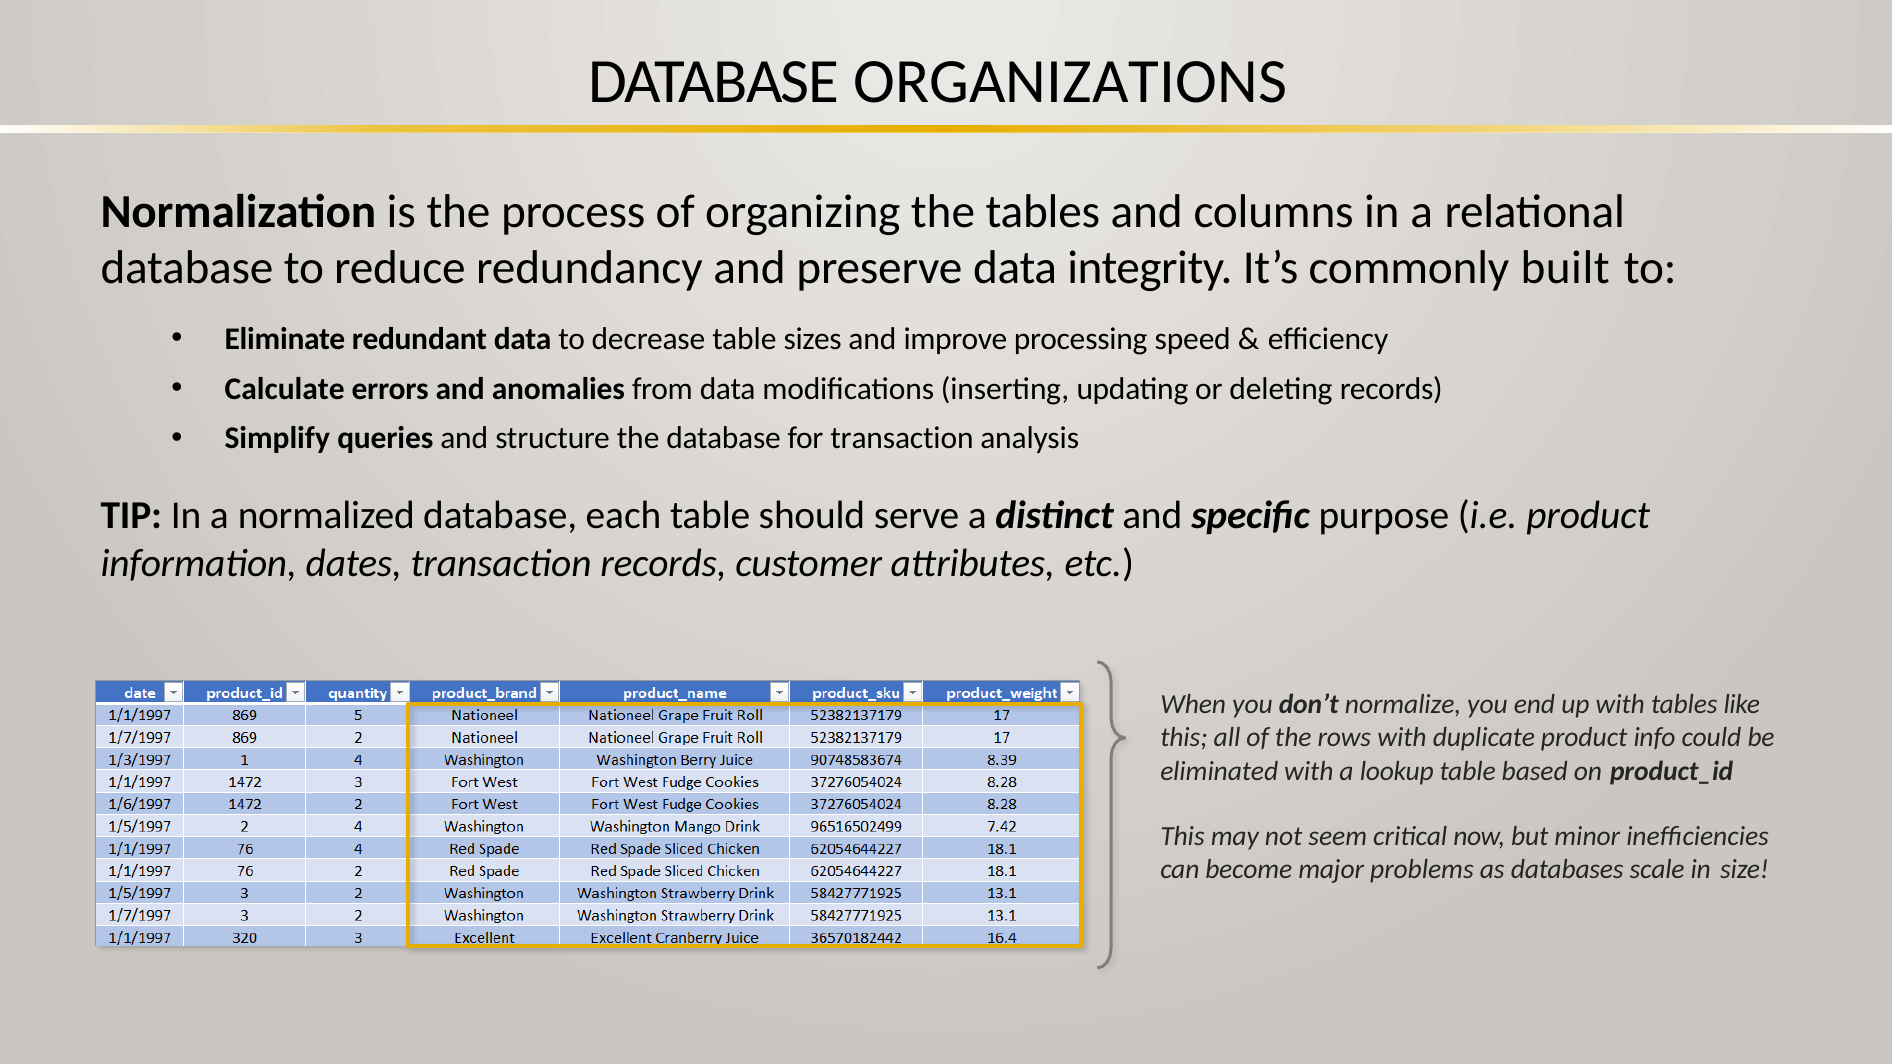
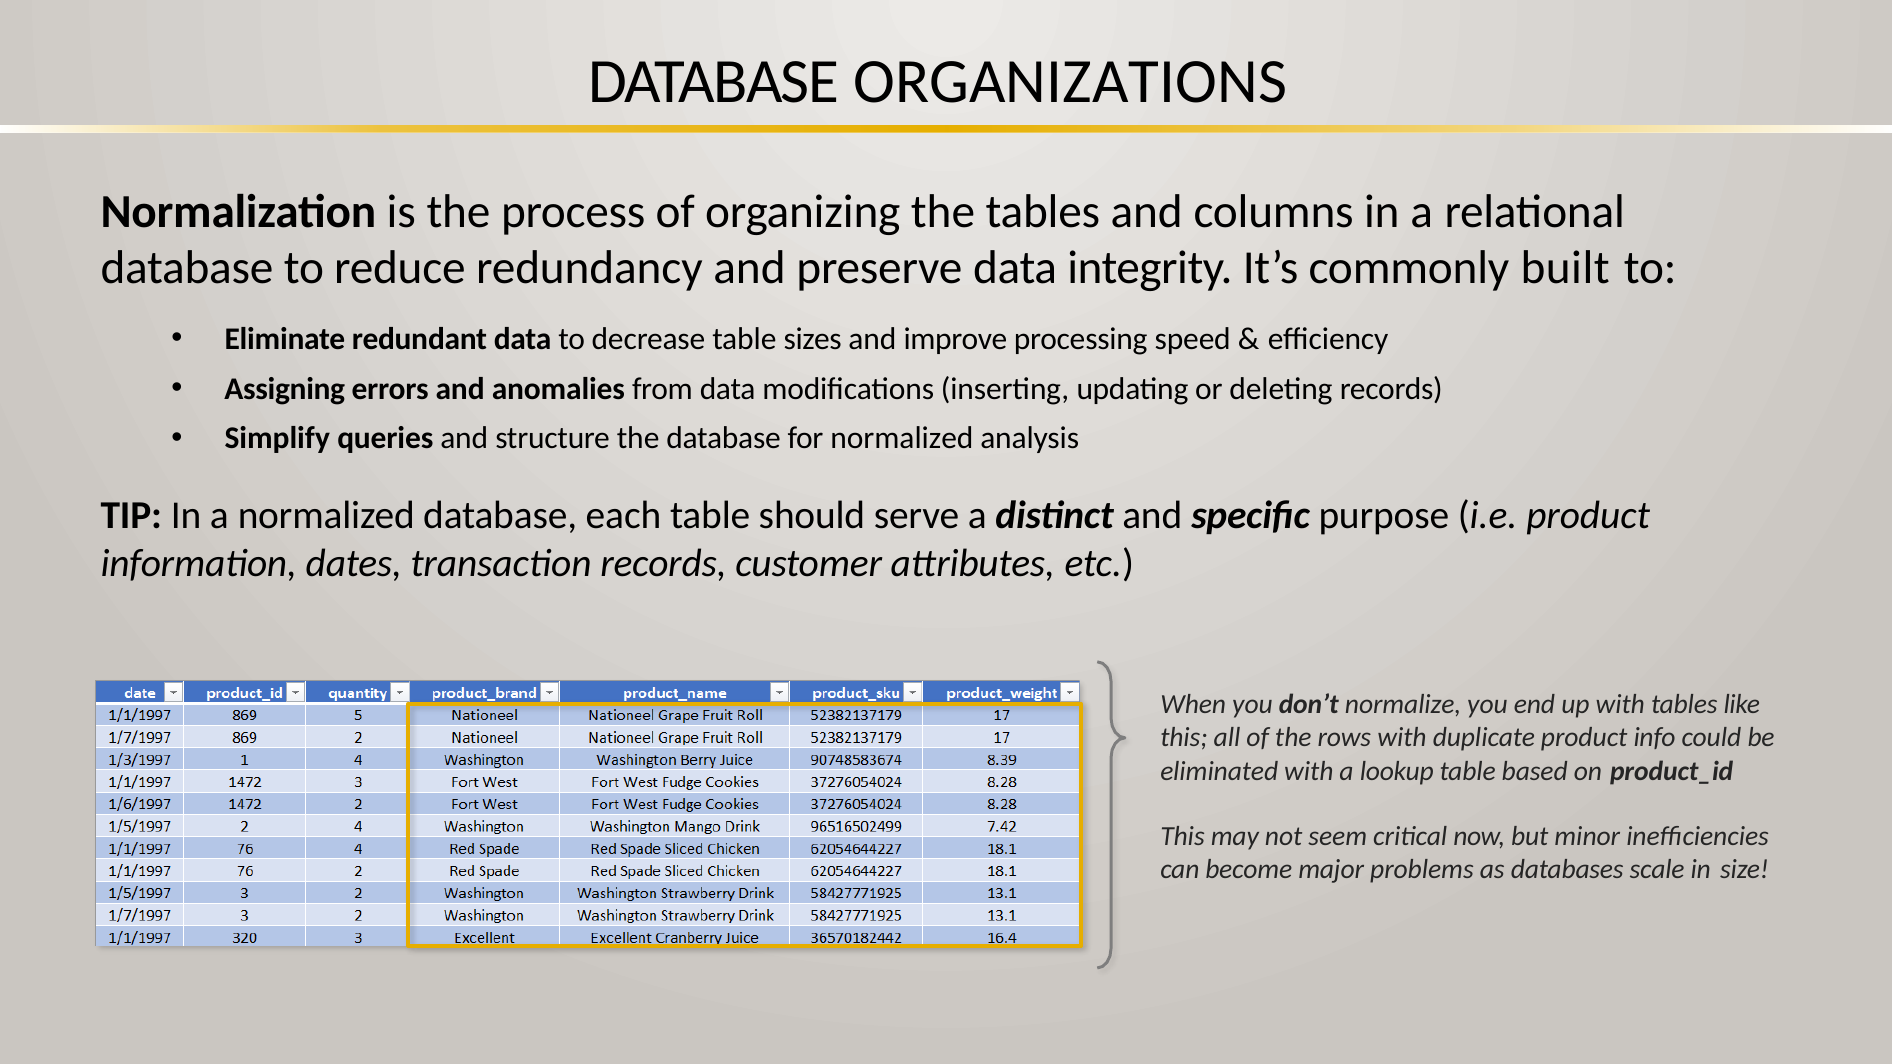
Calculate: Calculate -> Assigning (285, 389)
for transaction: transaction -> normalized (902, 439)
